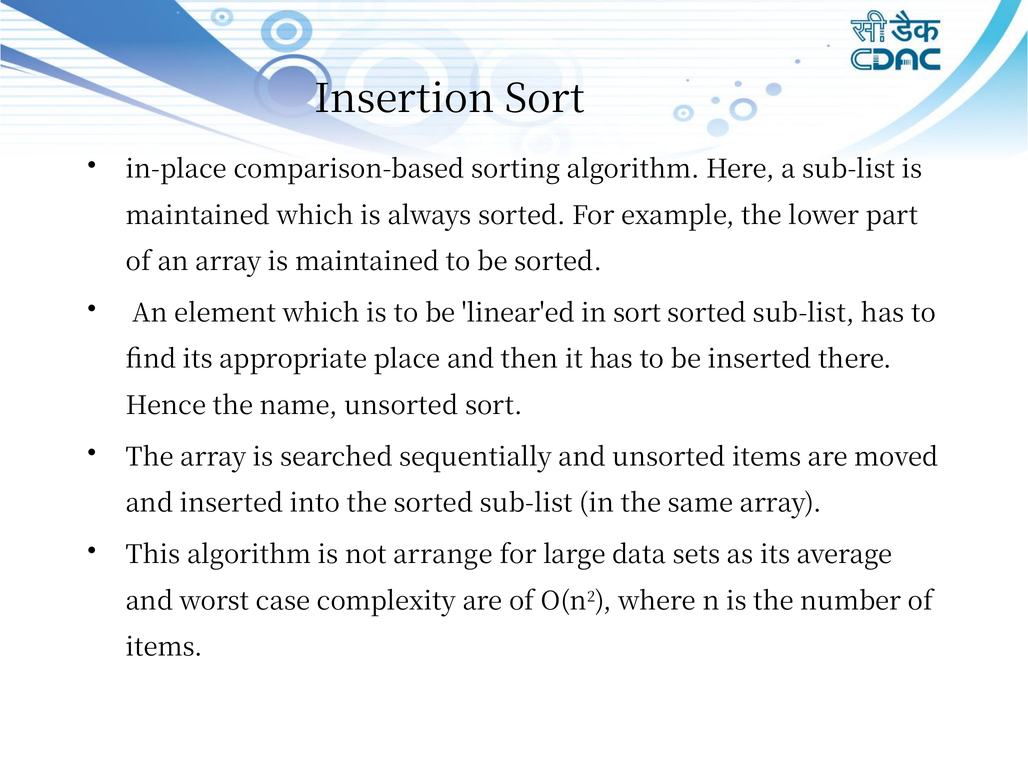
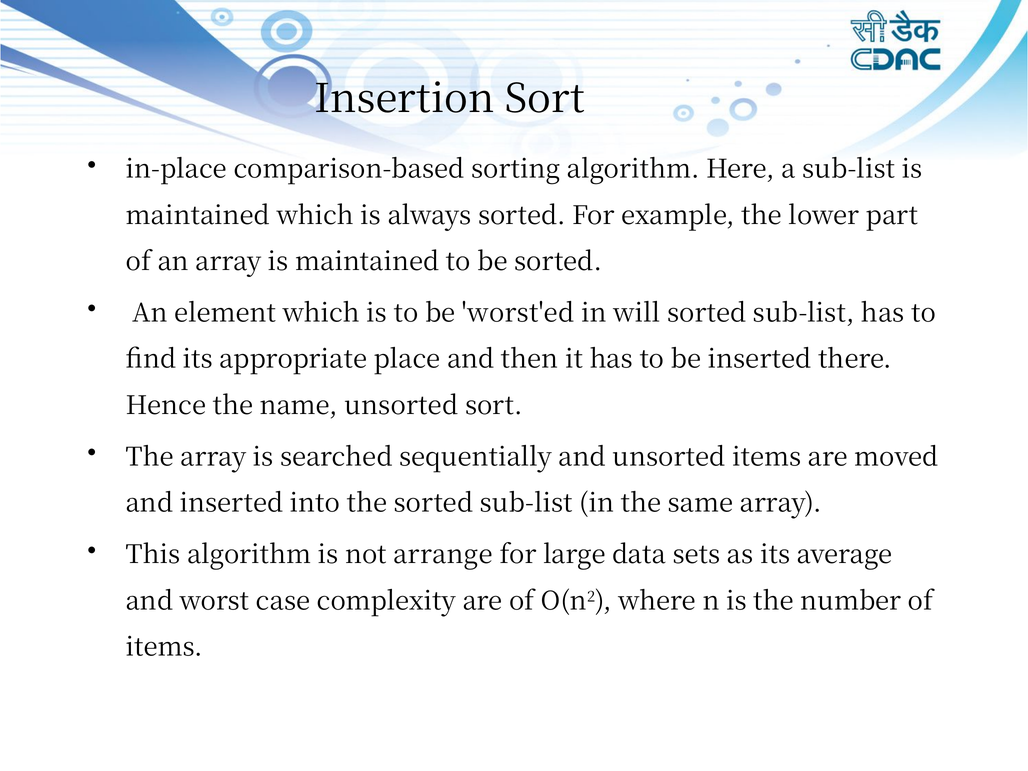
linear'ed: linear'ed -> worst'ed (518, 313)
in sort: sort -> will (637, 313)
